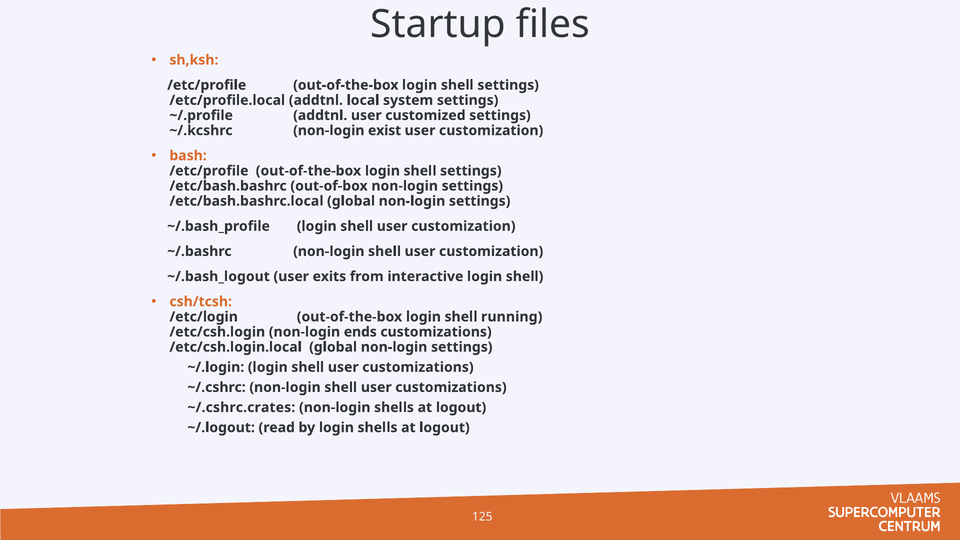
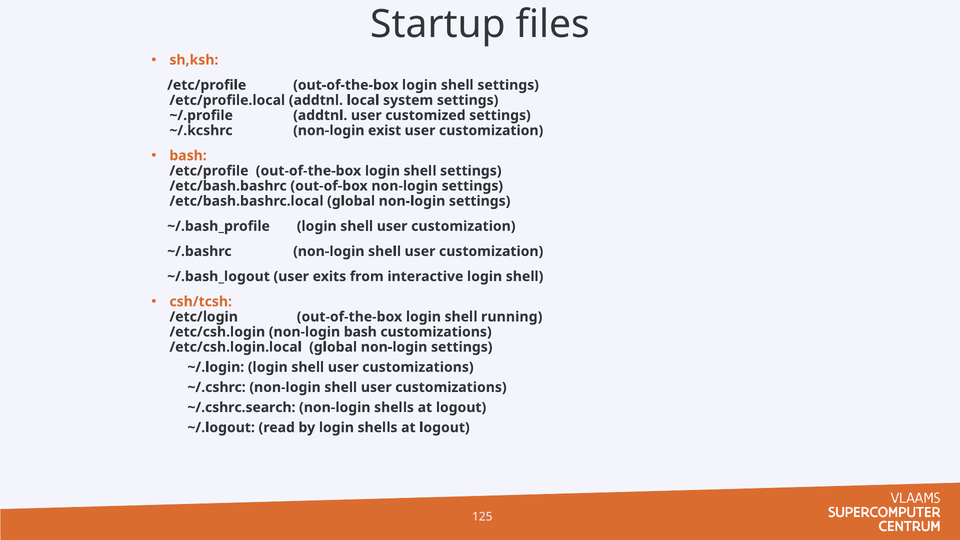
non-login ends: ends -> bash (360, 332)
~/.cshrc.crates: ~/.cshrc.crates -> ~/.cshrc.search (241, 407)
